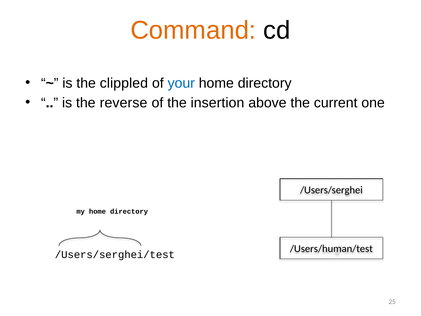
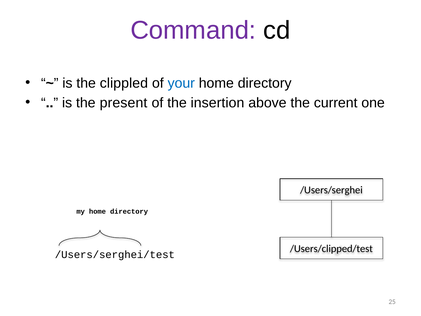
Command colour: orange -> purple (193, 30)
reverse: reverse -> present (124, 103)
/Users/human/test: /Users/human/test -> /Users/clipped/test (331, 248)
